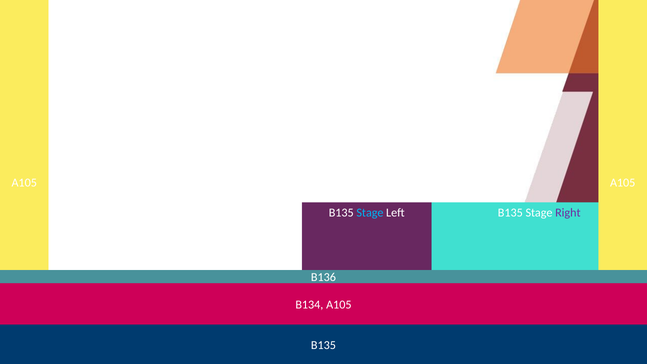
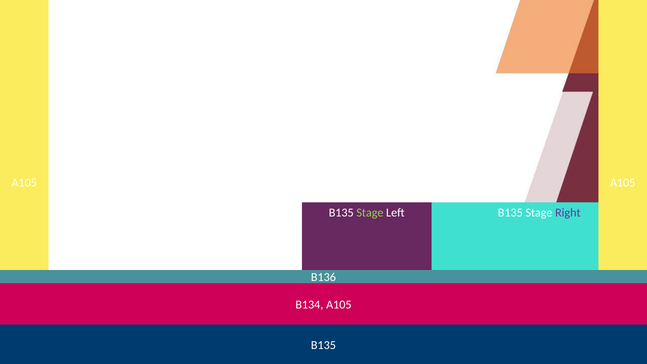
Stage colour: light blue -> light green (370, 213)
